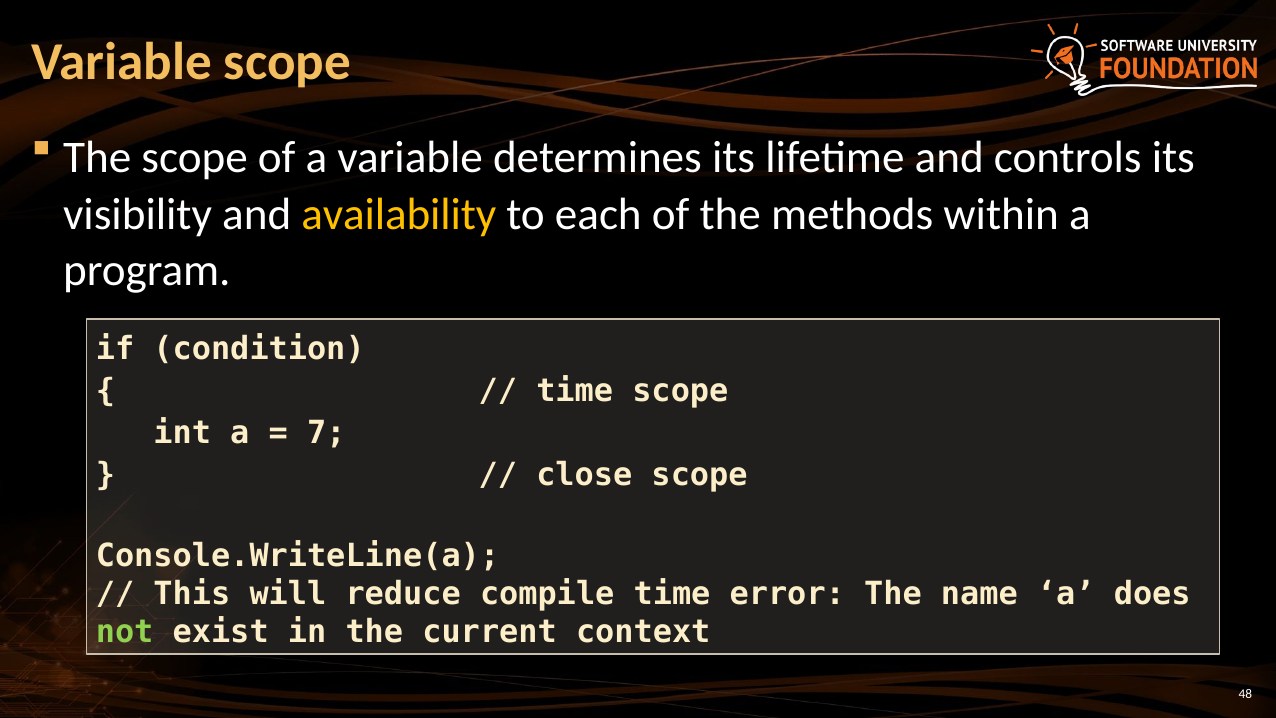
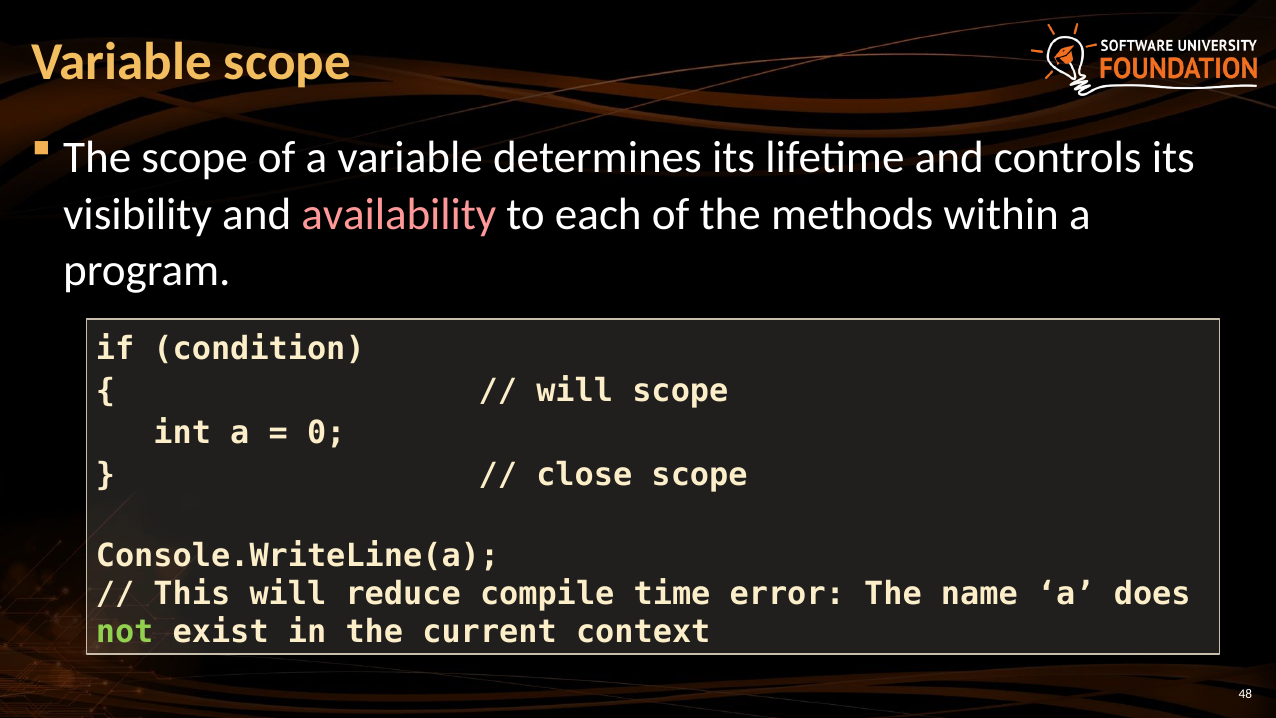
availability colour: yellow -> pink (399, 214)
time: time -> will (575, 391)
7: 7 -> 0 (326, 433)
